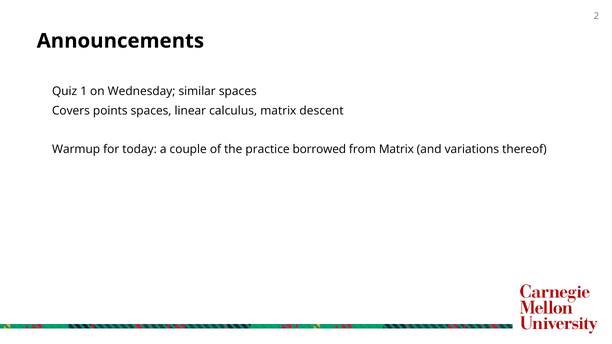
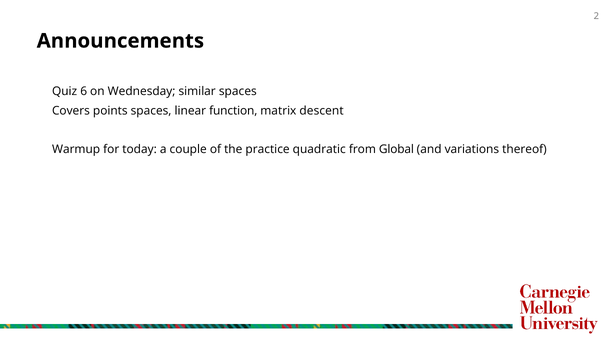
1: 1 -> 6 (84, 91)
calculus: calculus -> function (233, 111)
borrowed: borrowed -> quadratic (319, 150)
from Matrix: Matrix -> Global (396, 150)
